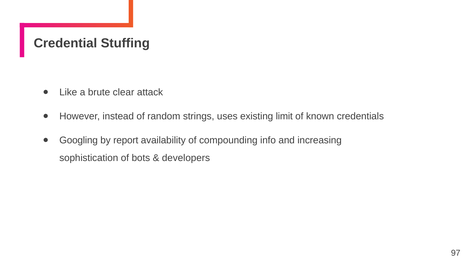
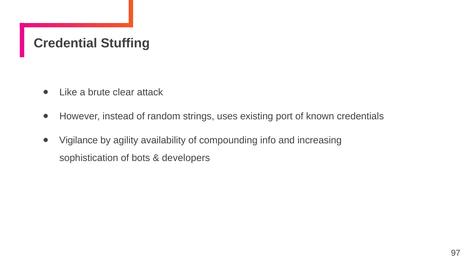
limit: limit -> port (284, 116)
Googling: Googling -> Vigilance (79, 140)
report: report -> agility (126, 140)
